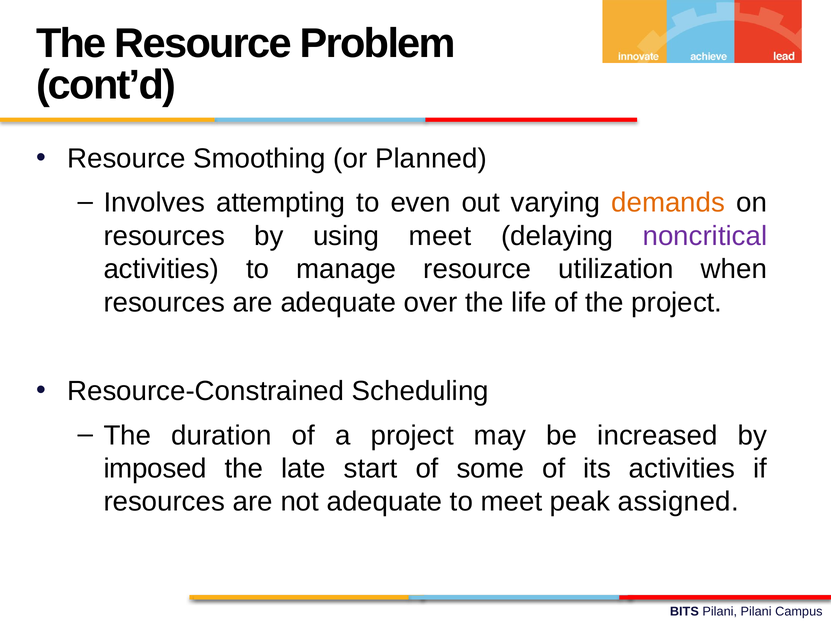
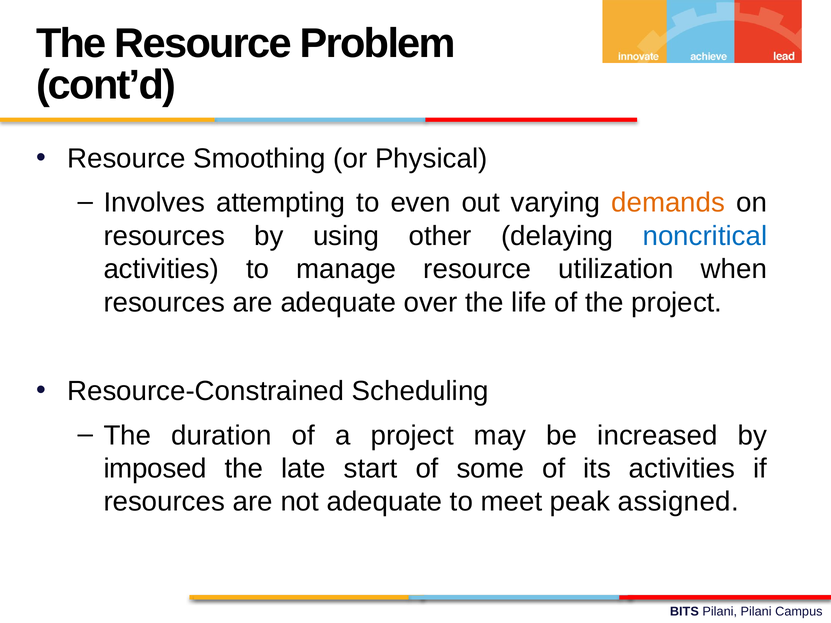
Planned: Planned -> Physical (431, 158)
using meet: meet -> other (440, 236)
noncritical colour: purple -> blue (705, 236)
